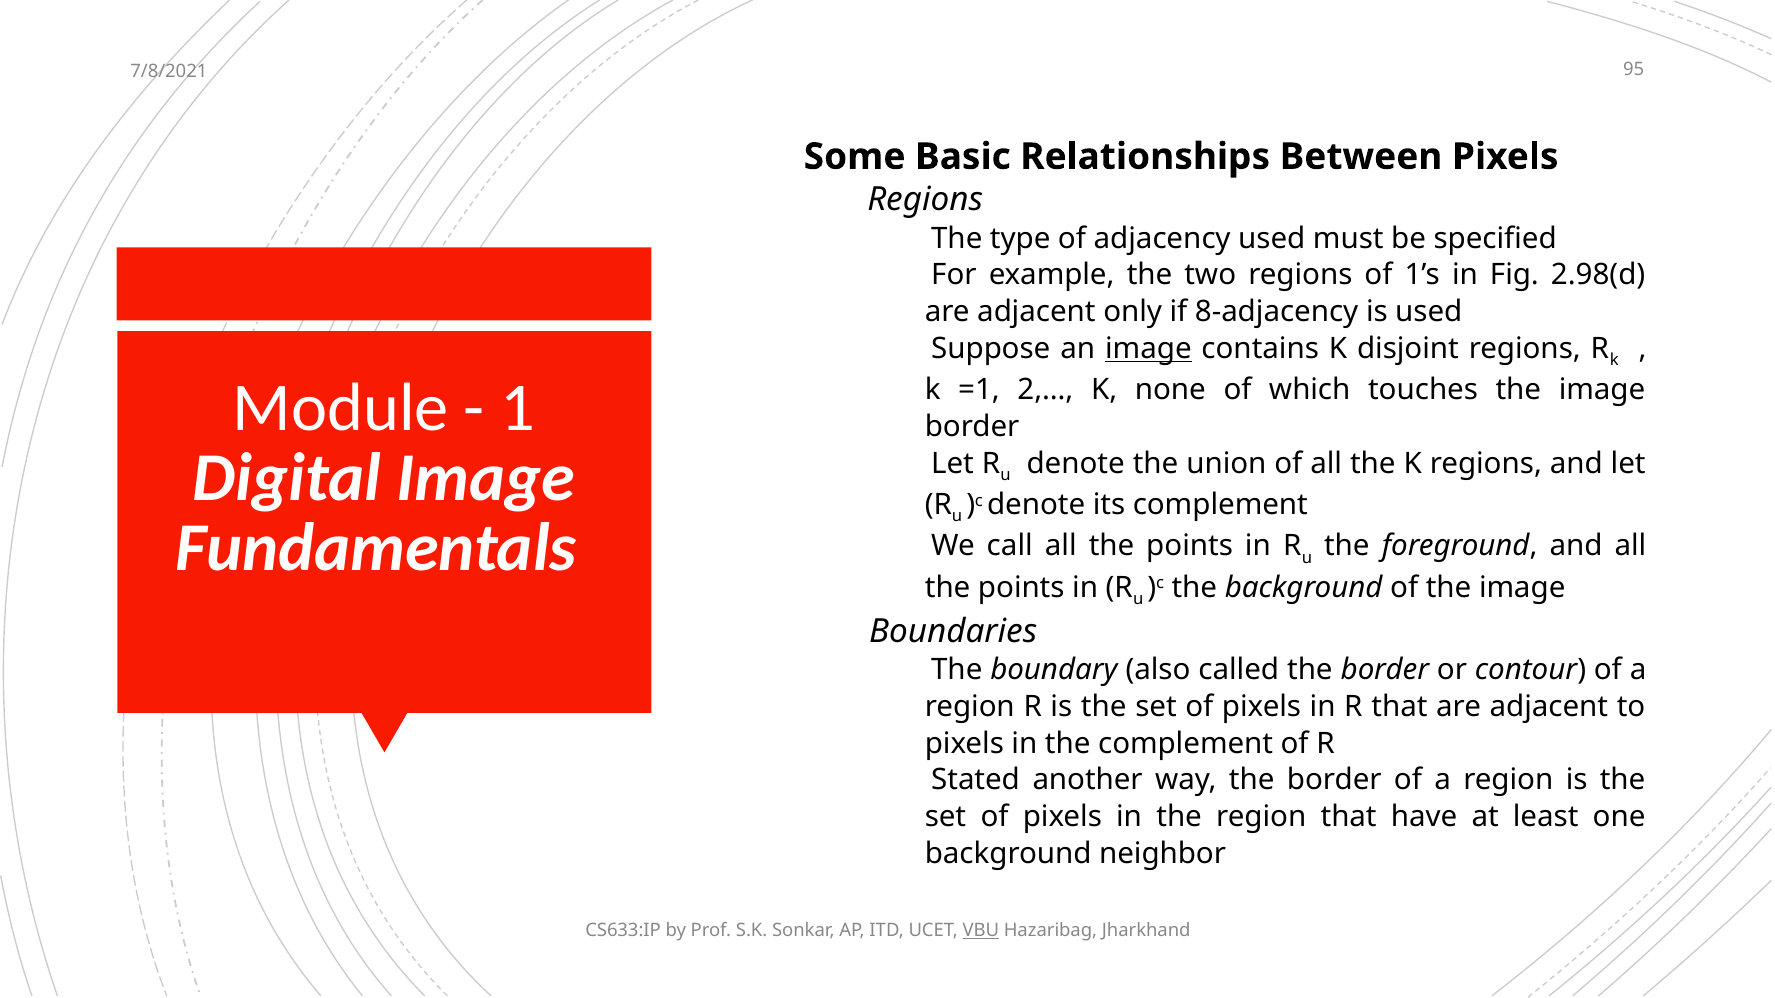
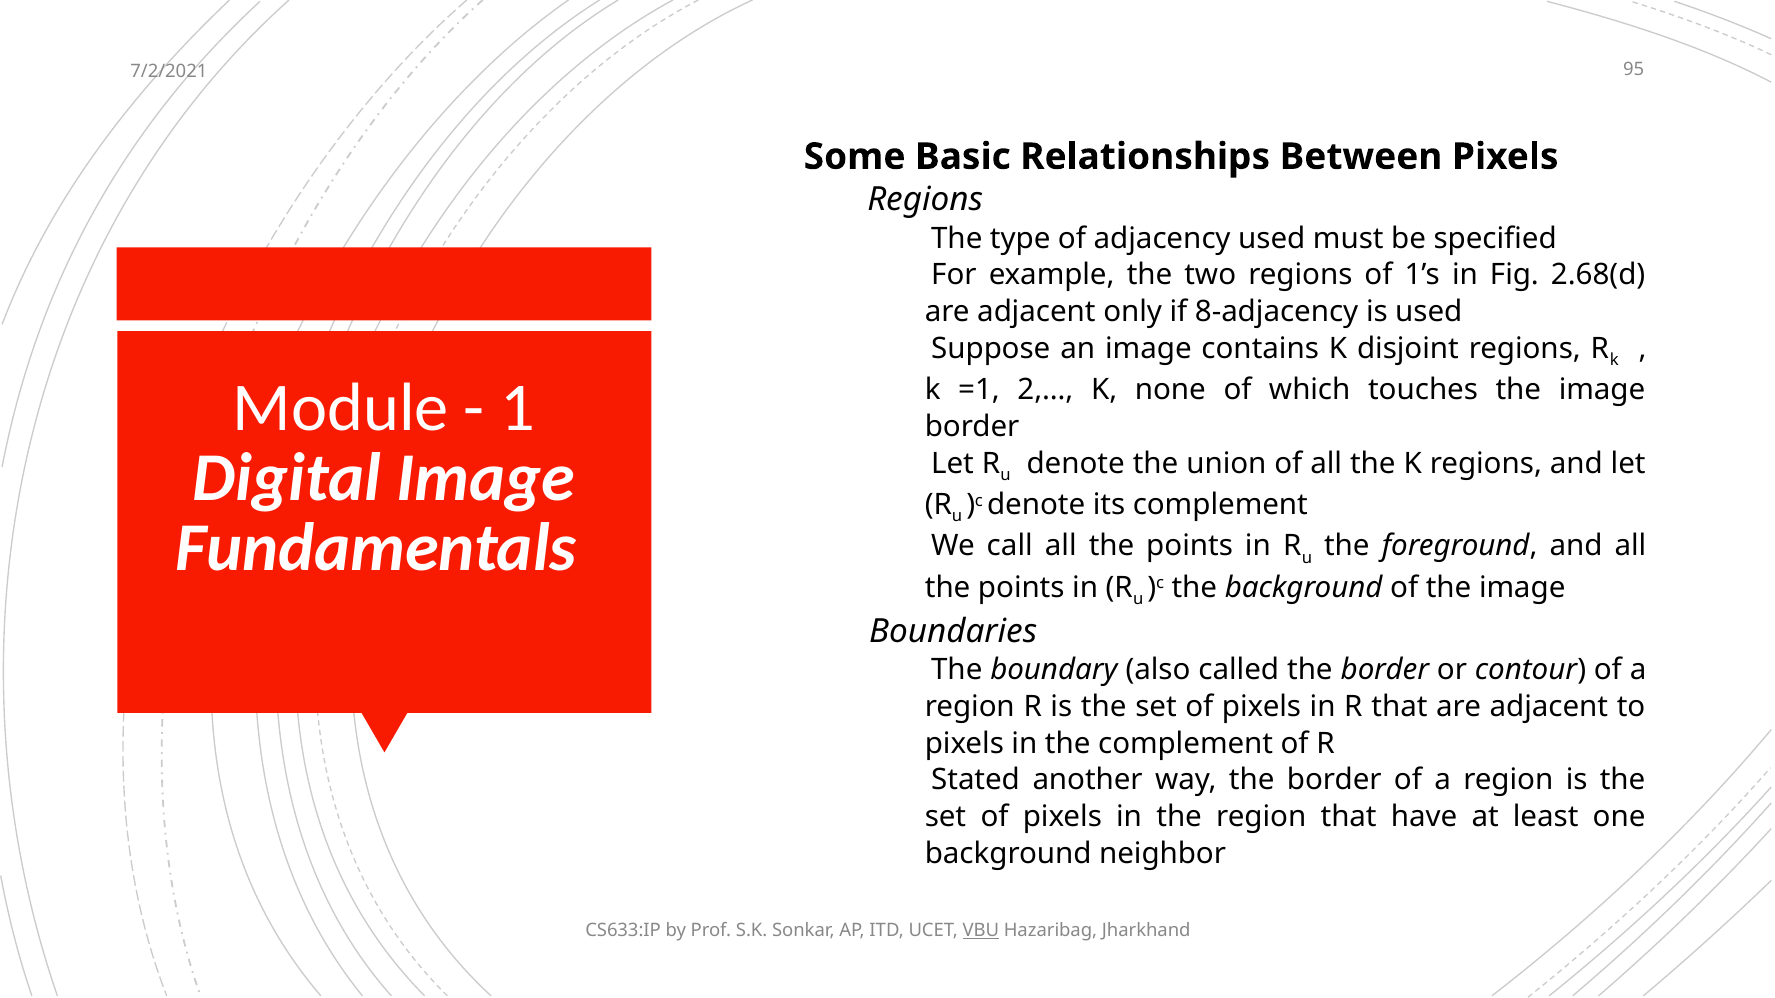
7/8/2021: 7/8/2021 -> 7/2/2021 (169, 71)
2.98(d: 2.98(d -> 2.68(d (1598, 275)
image underline: present -> none (1148, 349)
